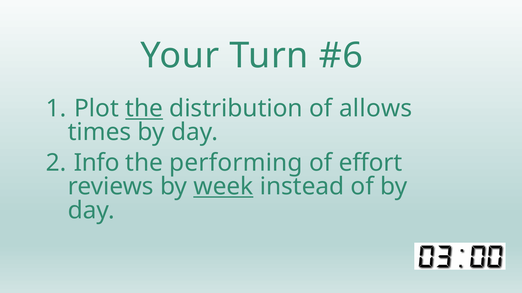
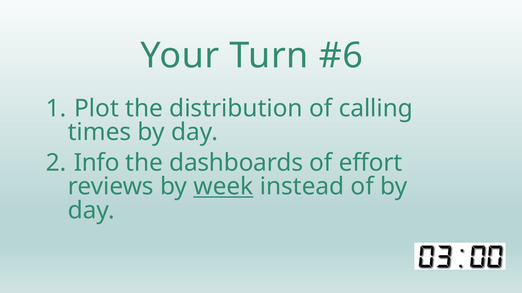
the underline: present -> none (144, 109)
allows: allows -> calling (376, 109)
performing: performing -> dashboards (236, 163)
